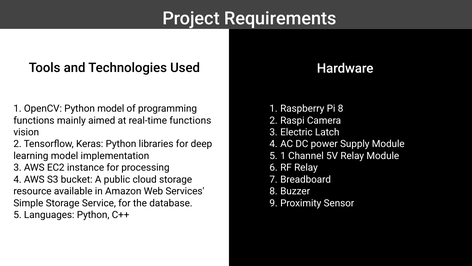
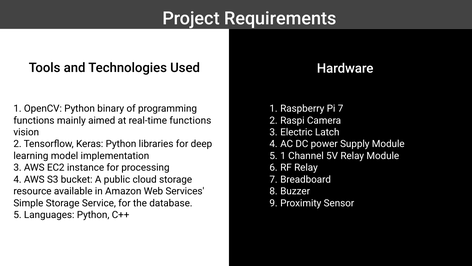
Python model: model -> binary (111, 108)
Pi 8: 8 -> 7 (341, 108)
